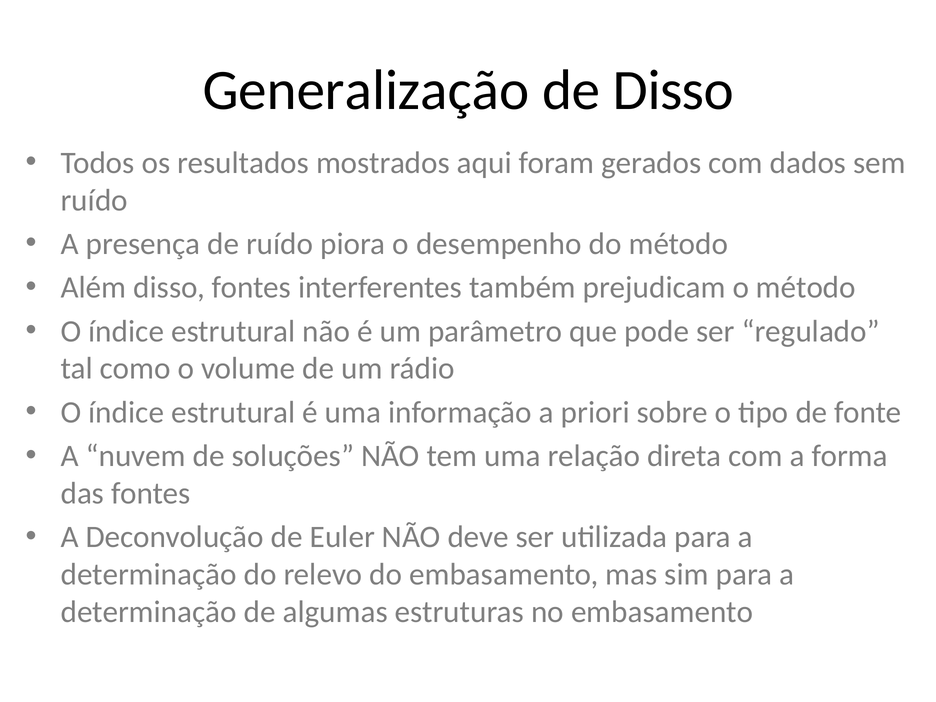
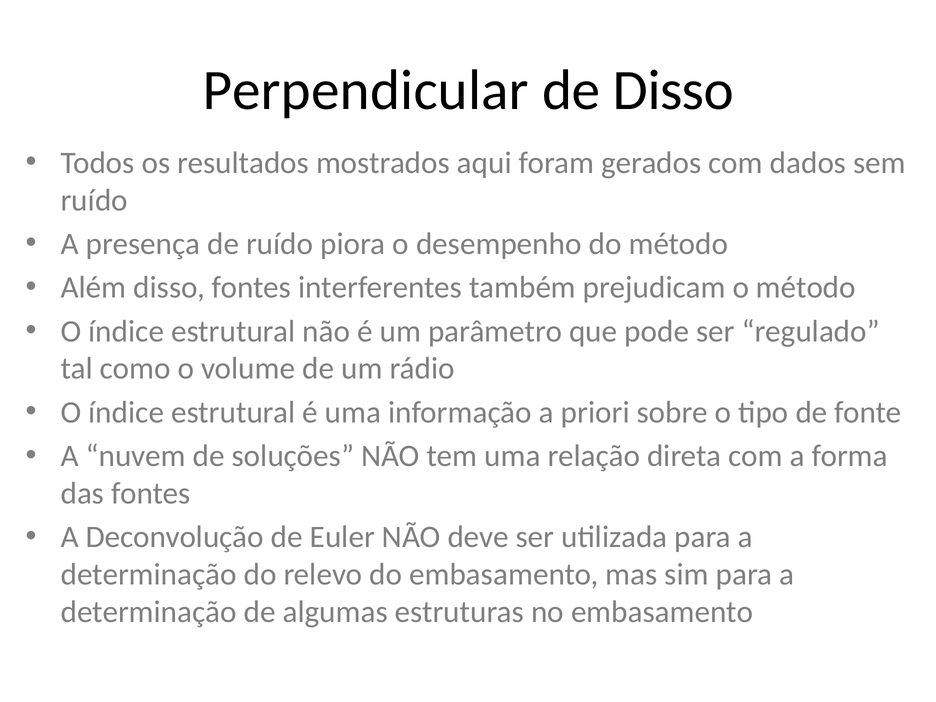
Generalização: Generalização -> Perpendicular (366, 91)
